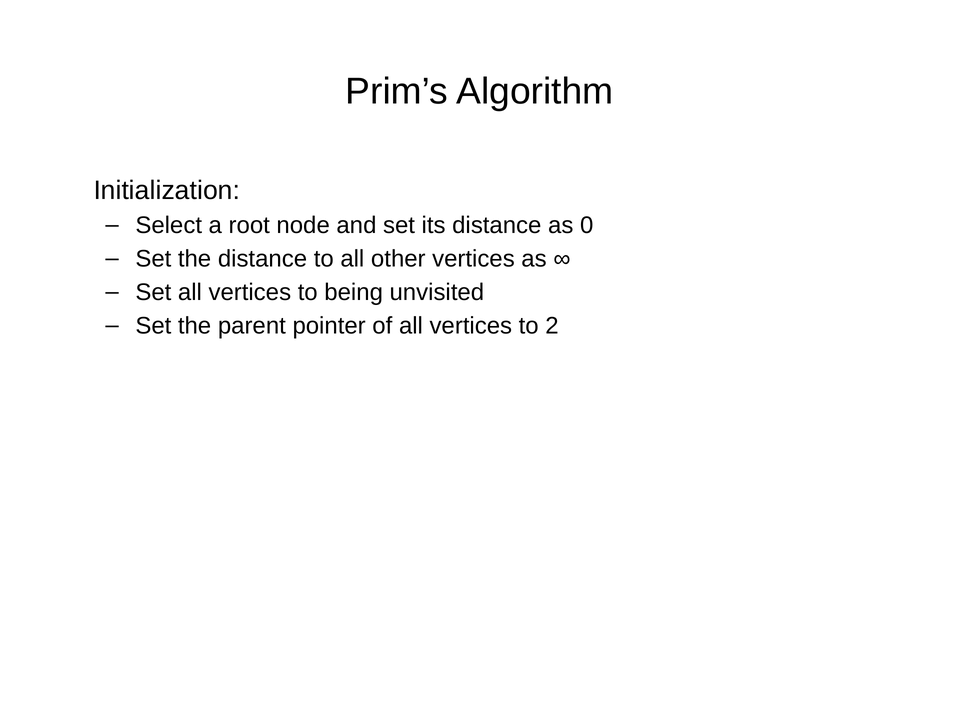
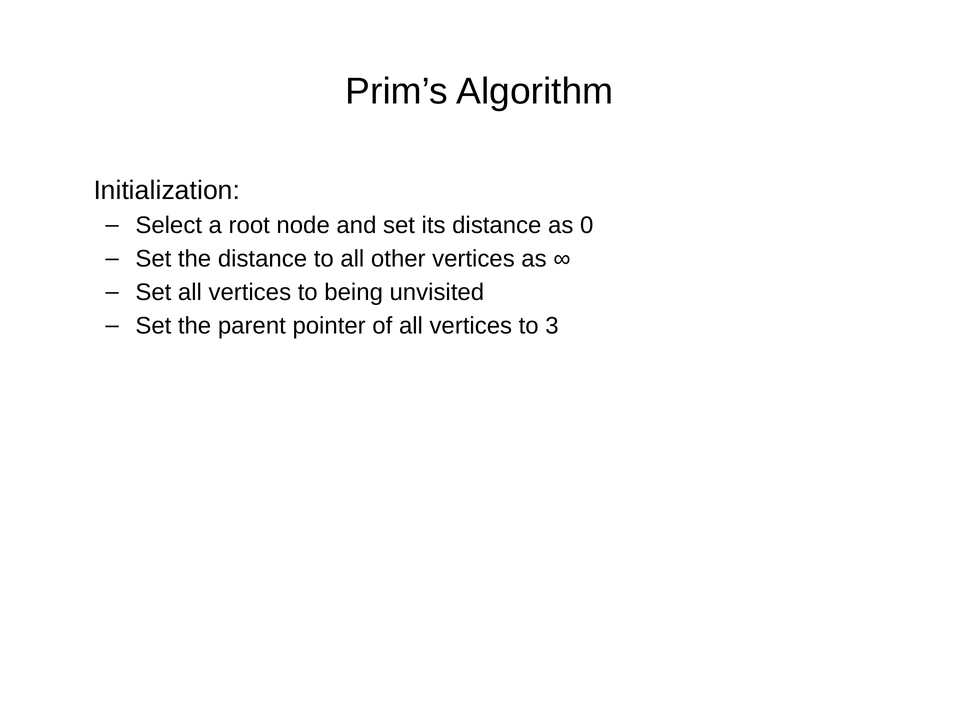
2: 2 -> 3 (552, 326)
